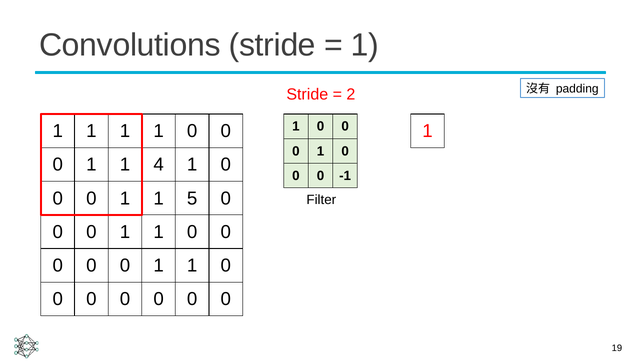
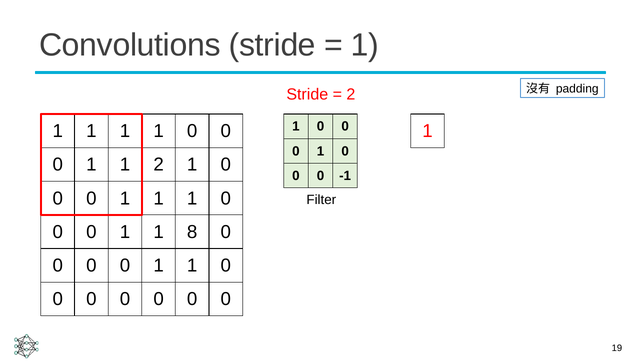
1 4: 4 -> 2 (159, 165)
0 1 1 5: 5 -> 1 (192, 198)
0: 0 -> 8 (192, 232)
